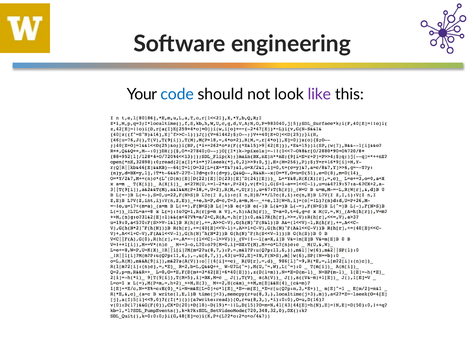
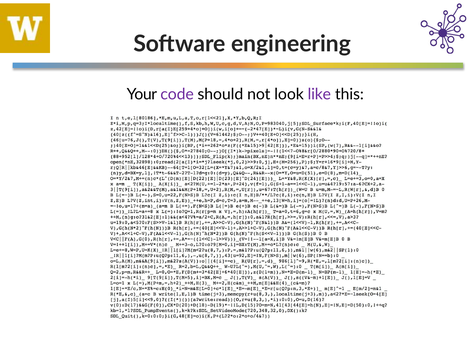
code colour: blue -> purple (177, 94)
